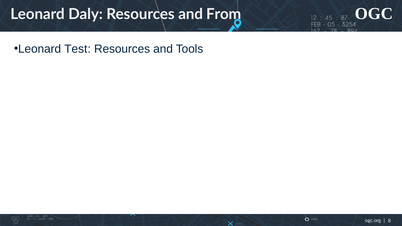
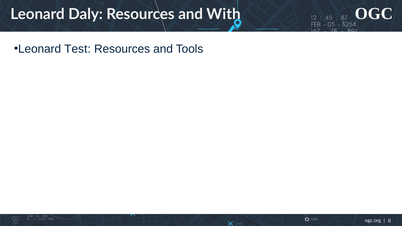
From: From -> With (224, 14)
